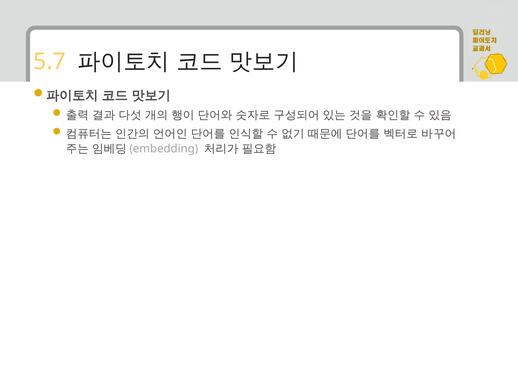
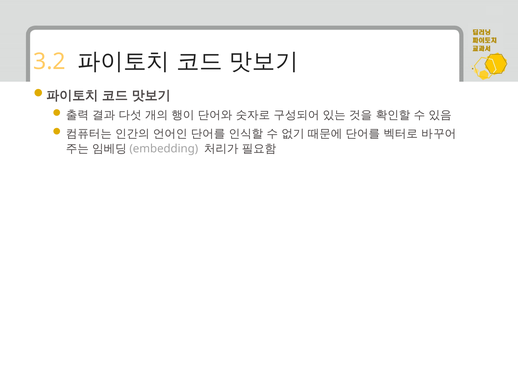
5.7: 5.7 -> 3.2 (50, 62)
